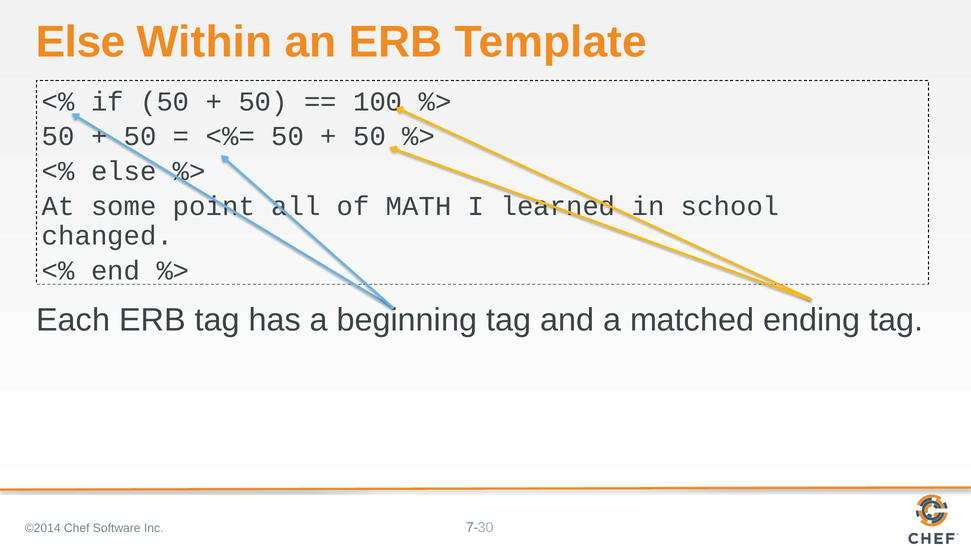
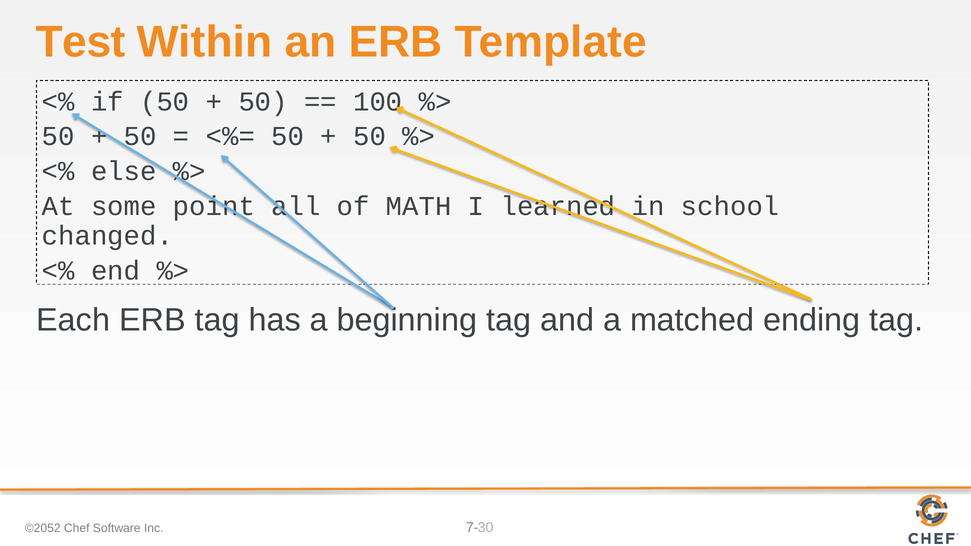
Else: Else -> Test (81, 42)
©2014: ©2014 -> ©2052 (43, 528)
